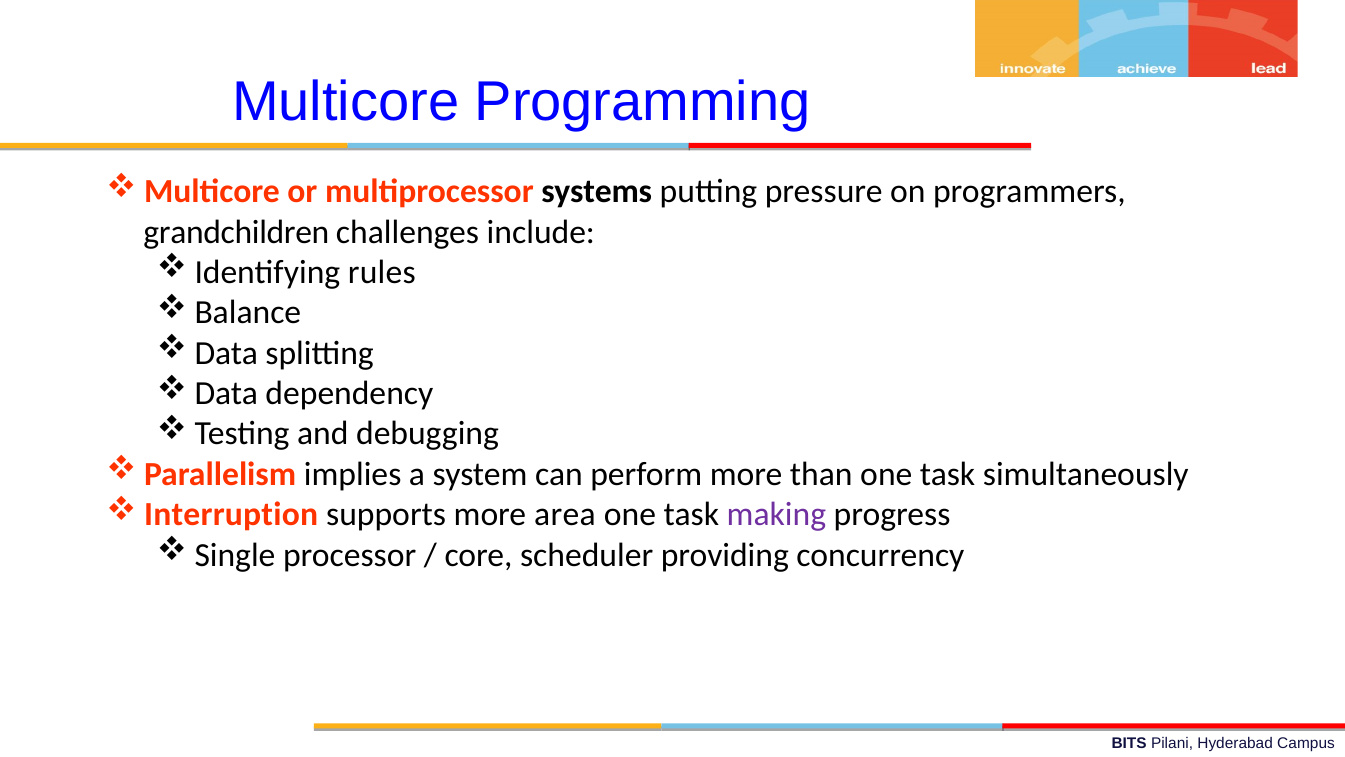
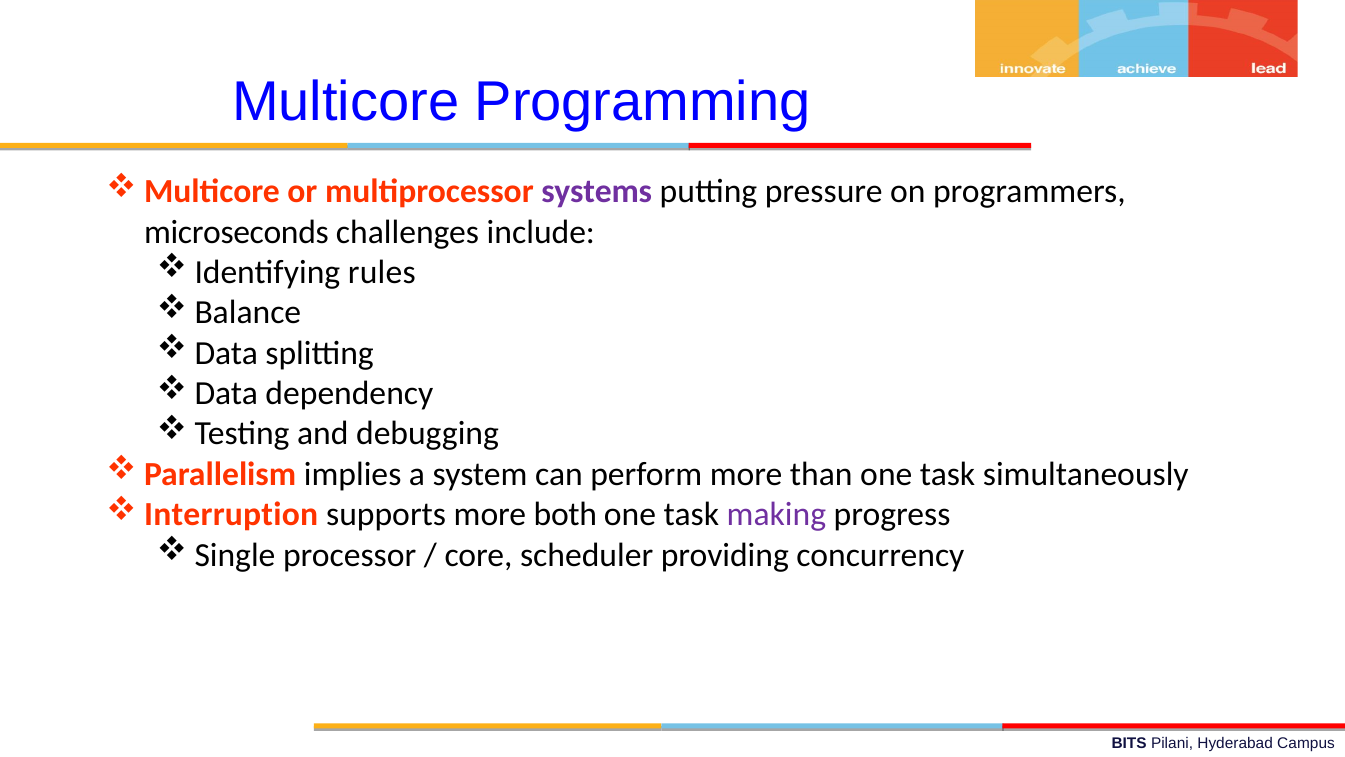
systems colour: black -> purple (597, 191)
grandchildren: grandchildren -> microseconds (236, 232)
area: area -> both (565, 514)
